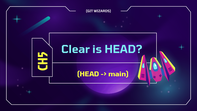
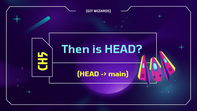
Clear: Clear -> Then (76, 49)
